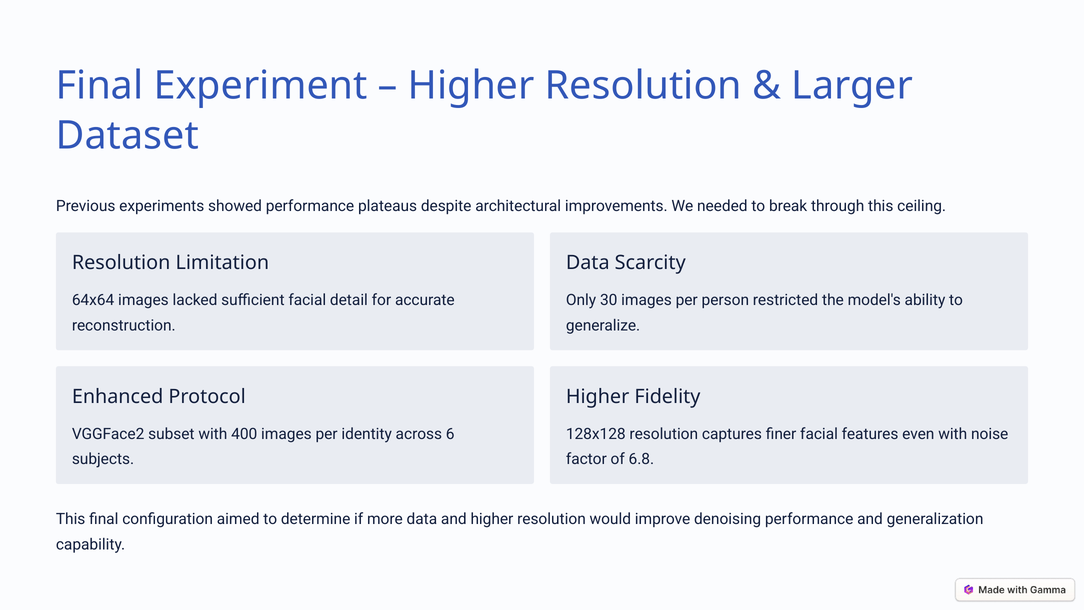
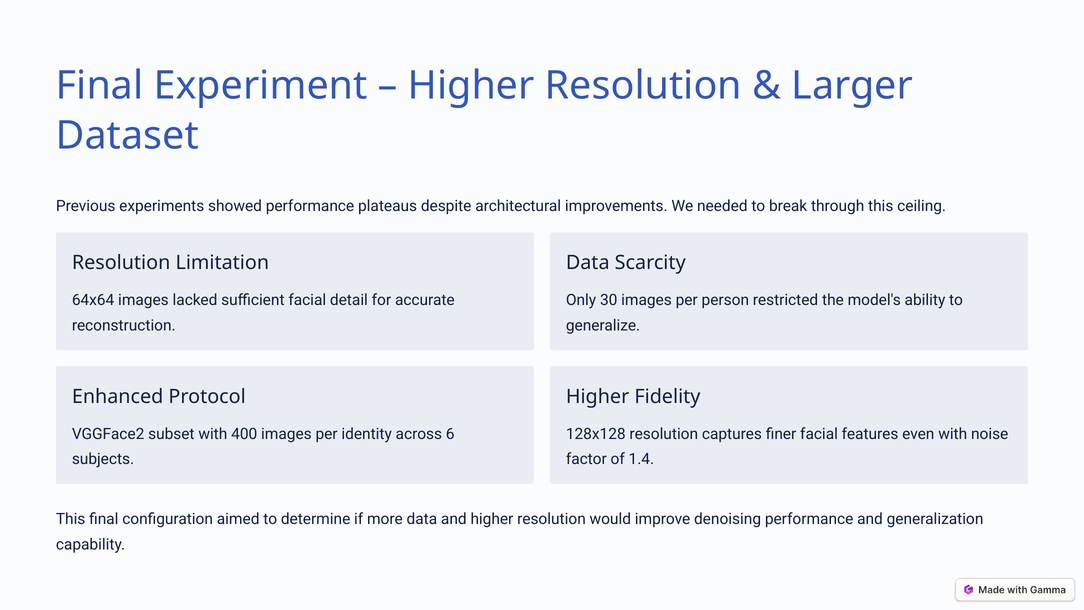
6.8: 6.8 -> 1.4 (641, 459)
